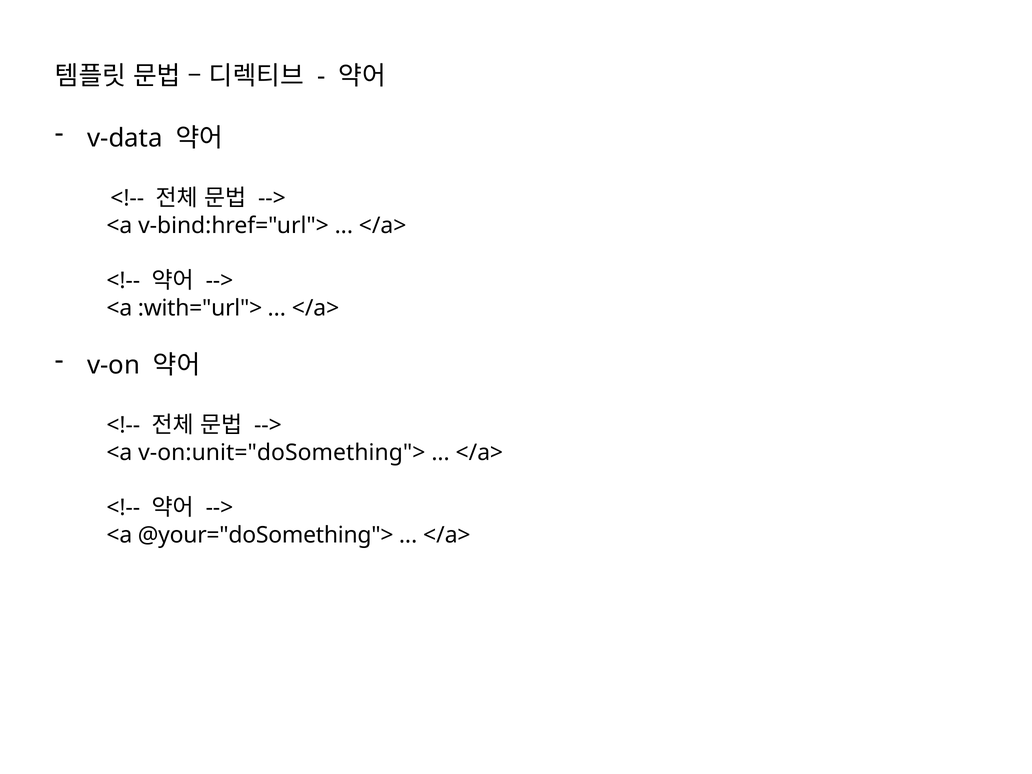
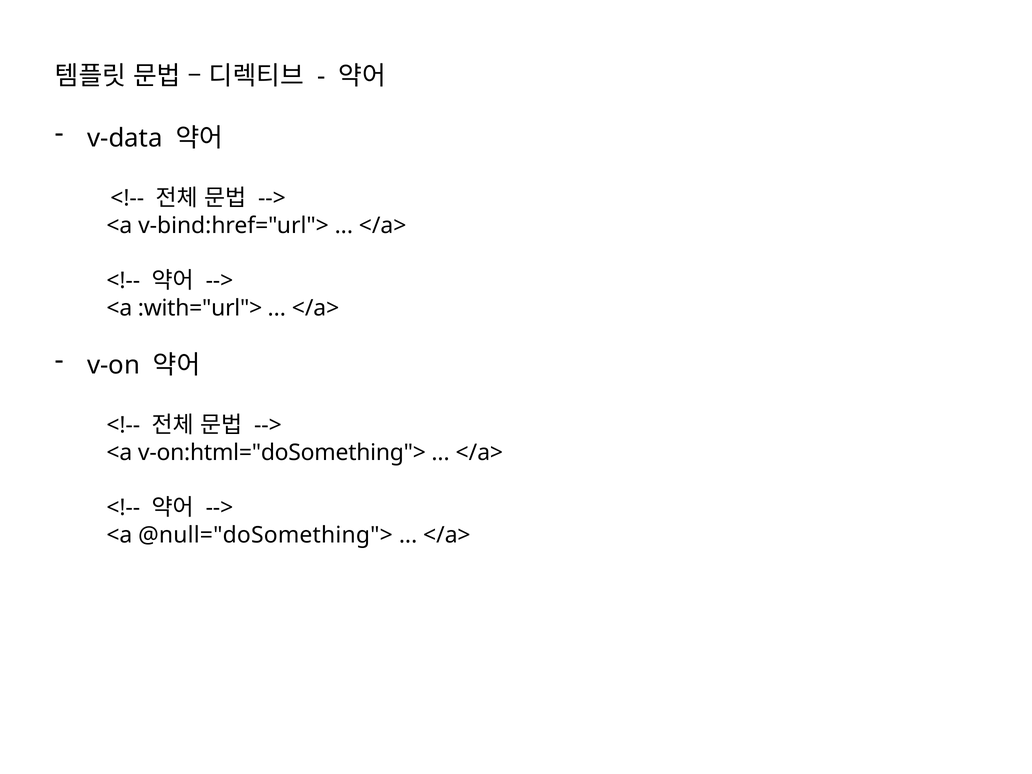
v-on:unit="doSomething">: v-on:unit="doSomething"> -> v-on:html="doSomething"> (282, 453)
@your="doSomething">: @your="doSomething"> -> @null="doSomething"> (265, 535)
